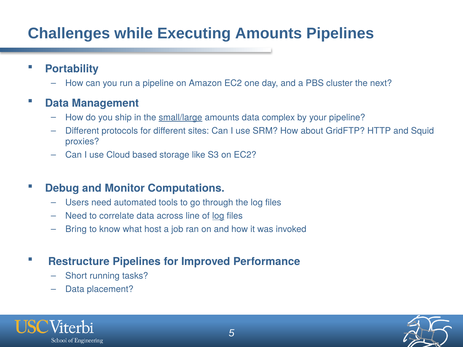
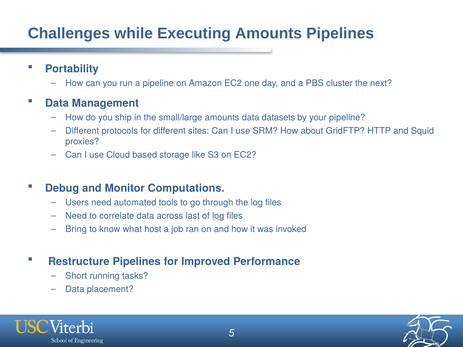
small/large underline: present -> none (180, 118)
complex: complex -> datasets (278, 118)
line: line -> last (193, 216)
